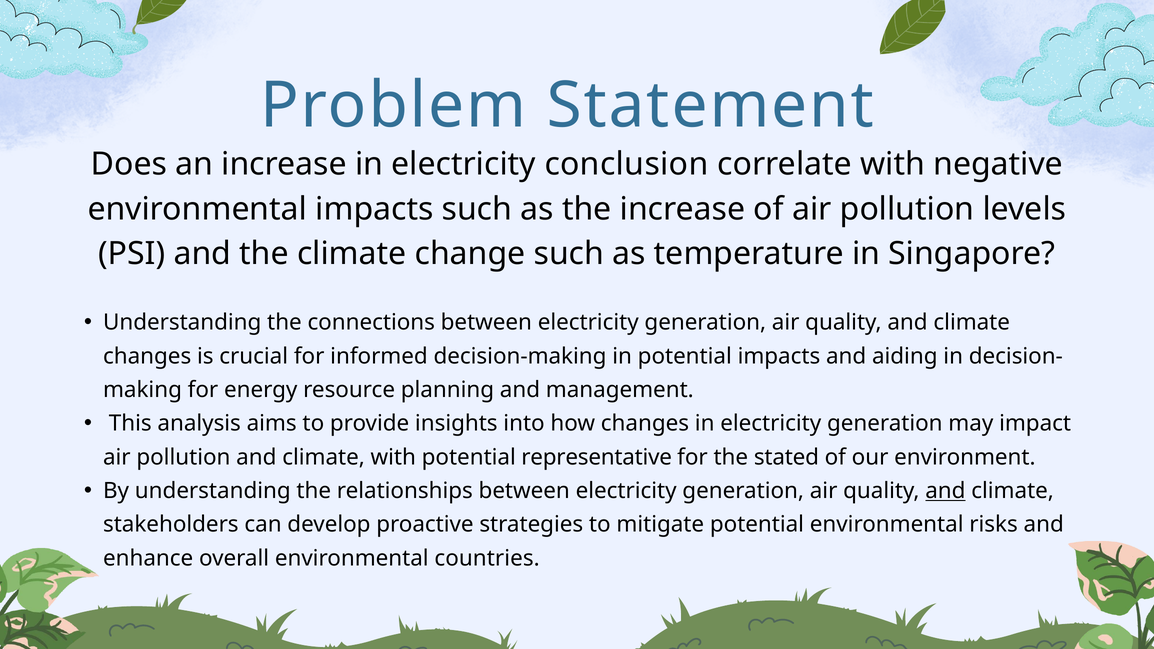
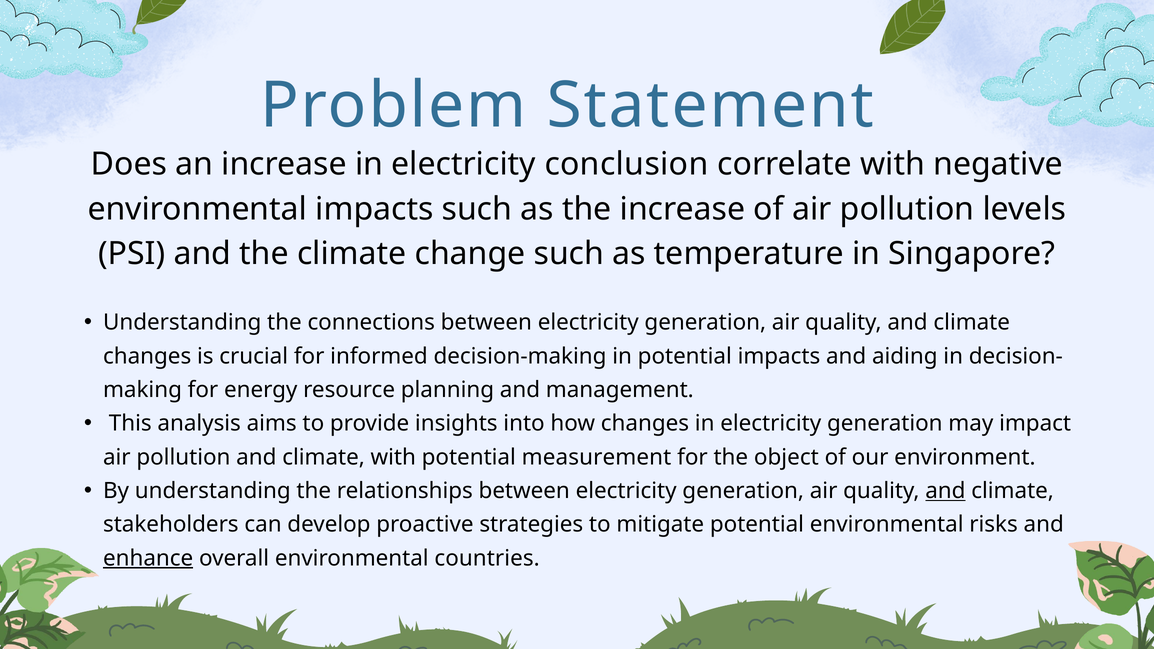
representative: representative -> measurement (596, 457)
stated: stated -> object (786, 457)
enhance underline: none -> present (148, 558)
